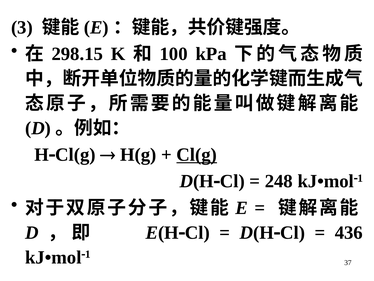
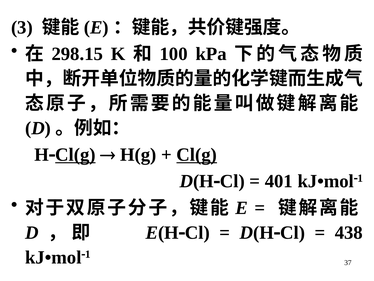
Cl(g underline: none -> present (75, 154)
248: 248 -> 401 (279, 181)
436: 436 -> 438 (349, 232)
